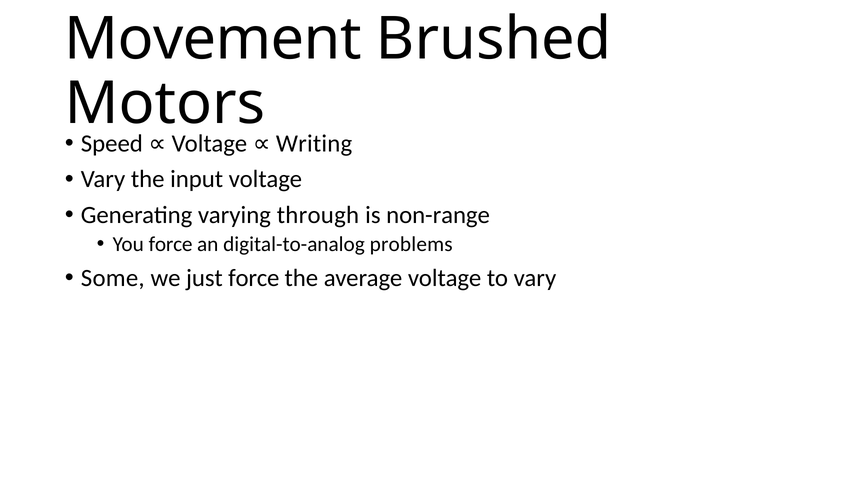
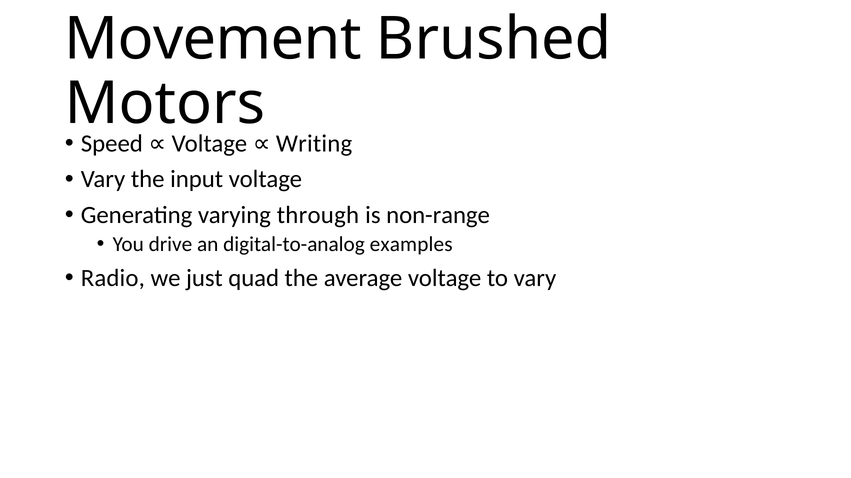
You force: force -> drive (170, 245)
problems: problems -> examples (411, 245)
Some: Some -> Radio (113, 278)
just force: force -> quad (254, 278)
